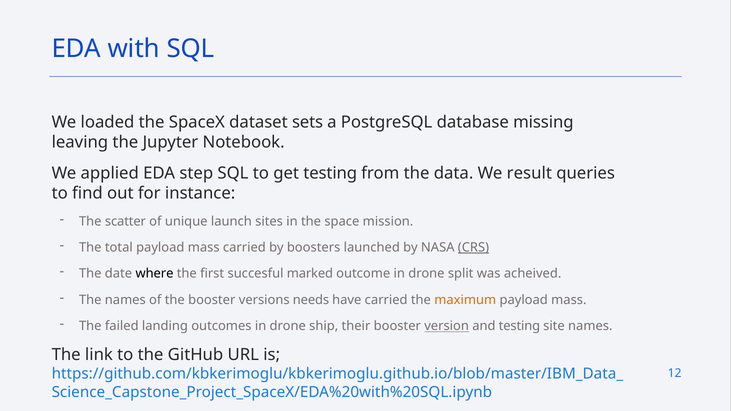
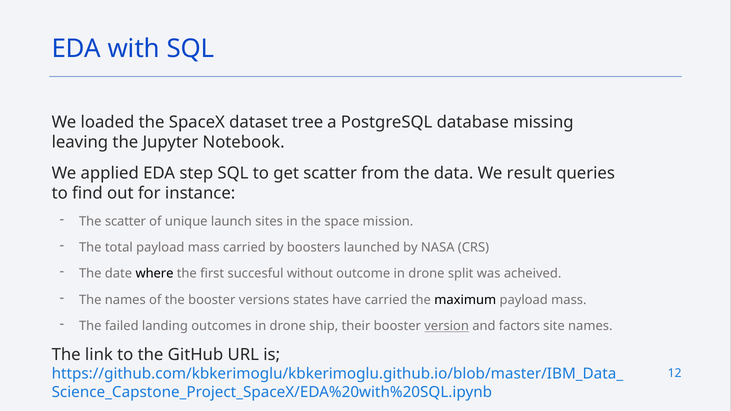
sets: sets -> tree (308, 122)
get testing: testing -> scatter (330, 173)
CRS underline: present -> none (473, 248)
marked: marked -> without (310, 274)
needs: needs -> states (311, 300)
maximum colour: orange -> black (465, 300)
and testing: testing -> factors (519, 326)
